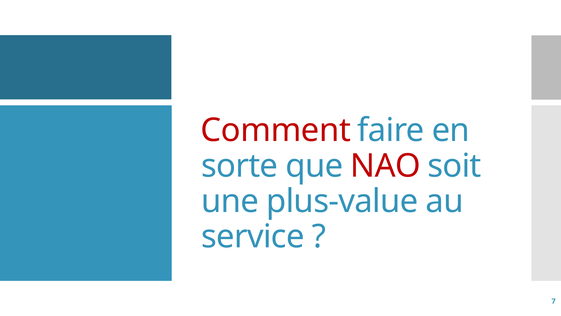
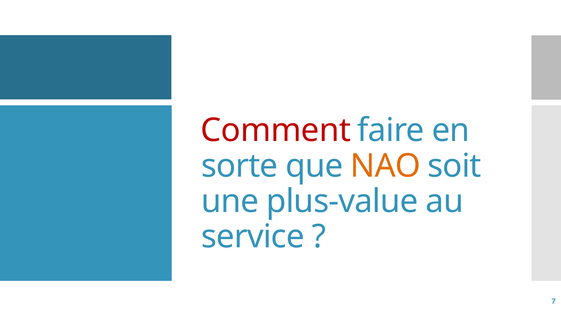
NAO colour: red -> orange (386, 166)
